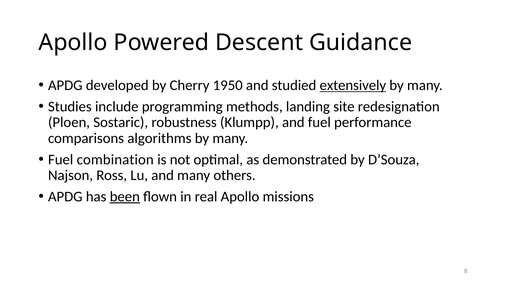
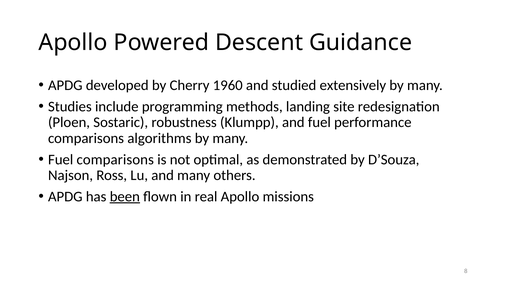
1950: 1950 -> 1960 (228, 86)
extensively underline: present -> none (353, 86)
Fuel combination: combination -> comparisons (115, 160)
